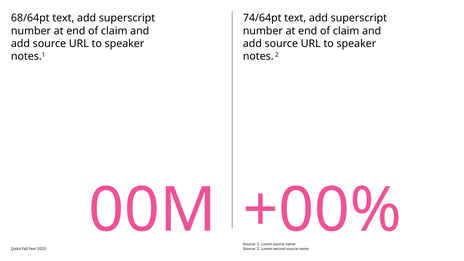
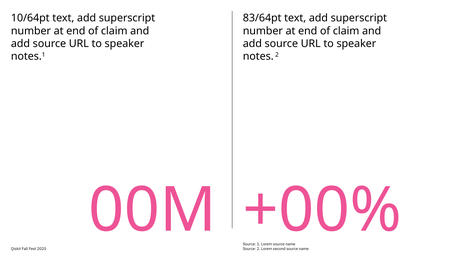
68/64pt: 68/64pt -> 10/64pt (30, 18)
74/64pt: 74/64pt -> 83/64pt (262, 18)
